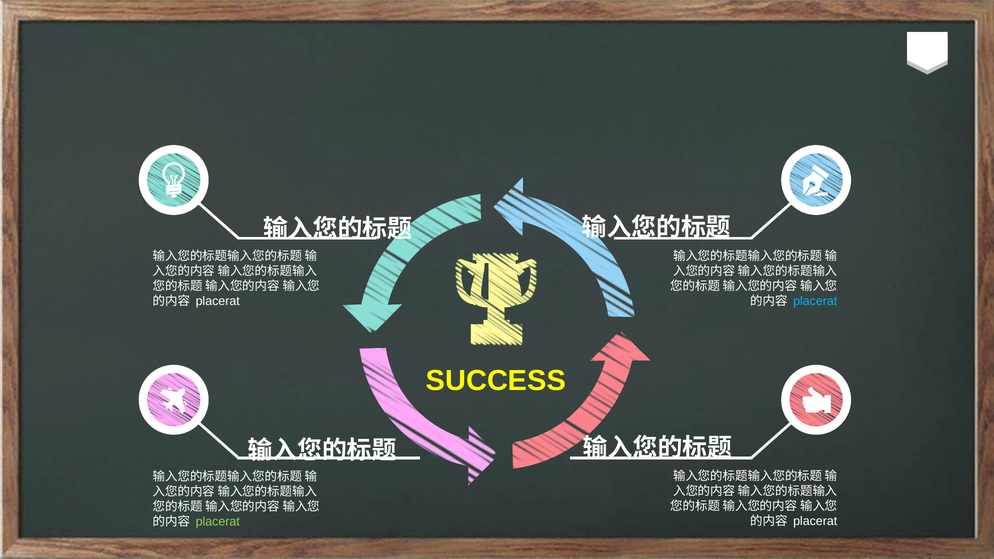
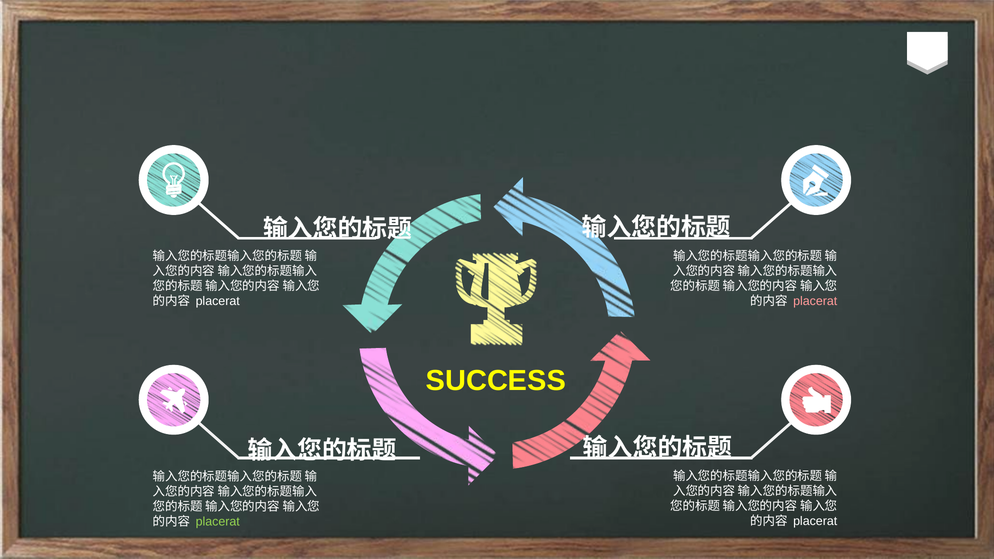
placerat colour: light blue -> pink (815, 301)
